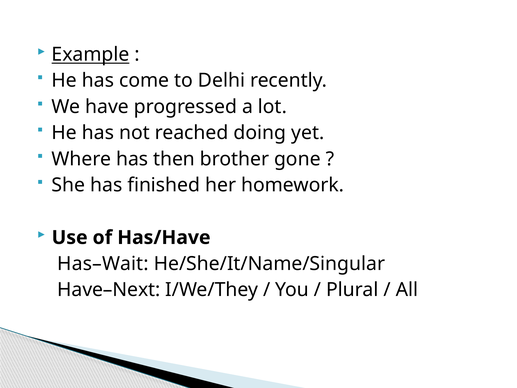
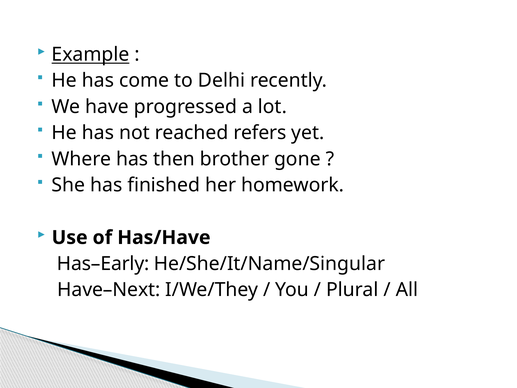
doing: doing -> refers (260, 133)
Has–Wait: Has–Wait -> Has–Early (103, 264)
